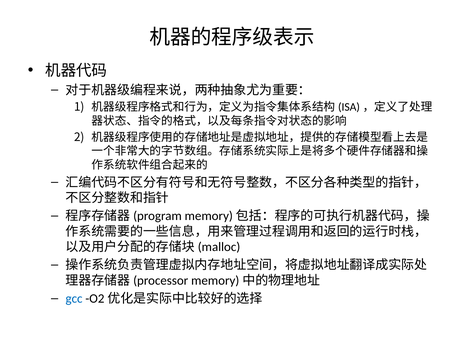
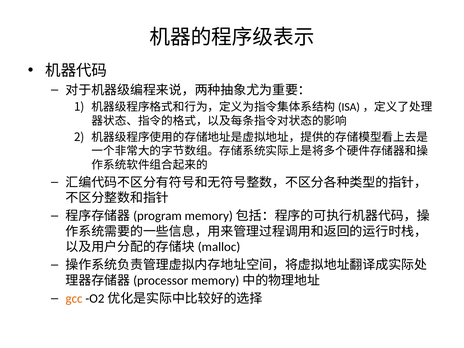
gcc colour: blue -> orange (74, 299)
